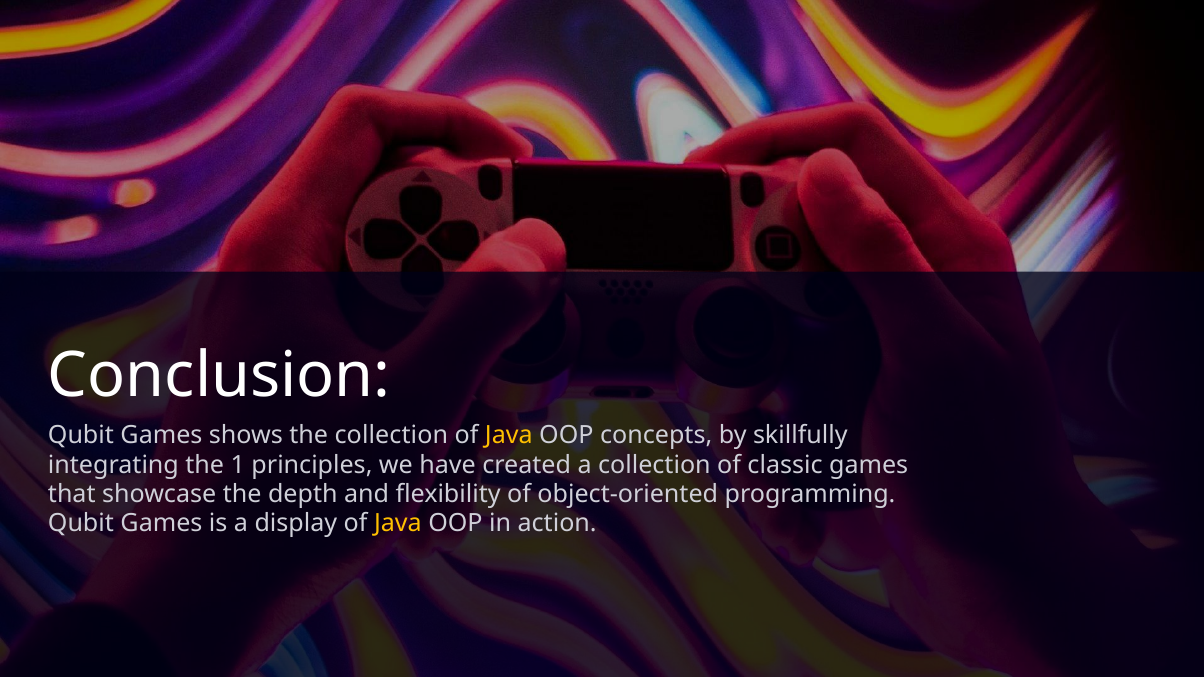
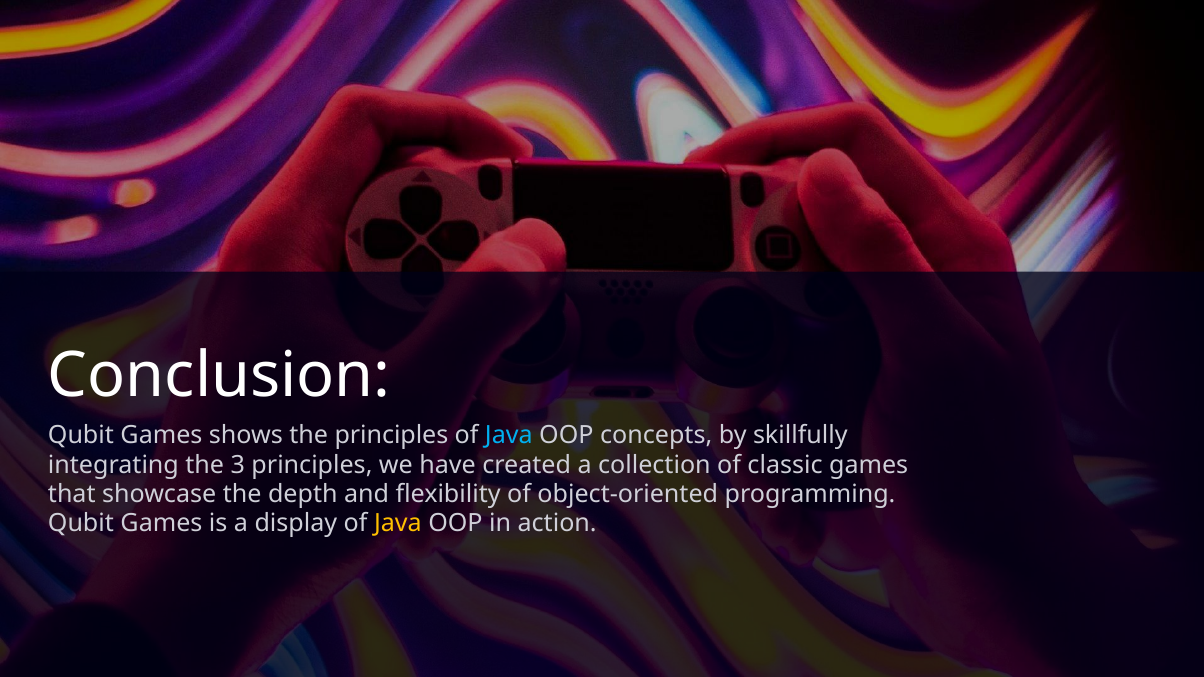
the collection: collection -> principles (391, 436)
Java colour: yellow -> light blue (509, 436)
1: 1 -> 3 (238, 465)
